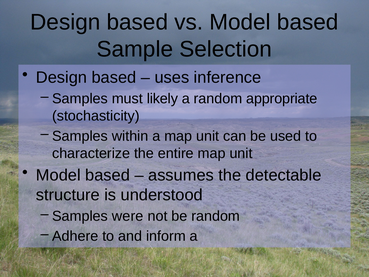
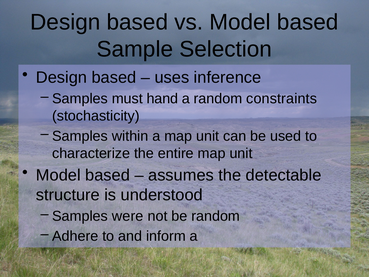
likely: likely -> hand (162, 99)
appropriate: appropriate -> constraints (282, 99)
